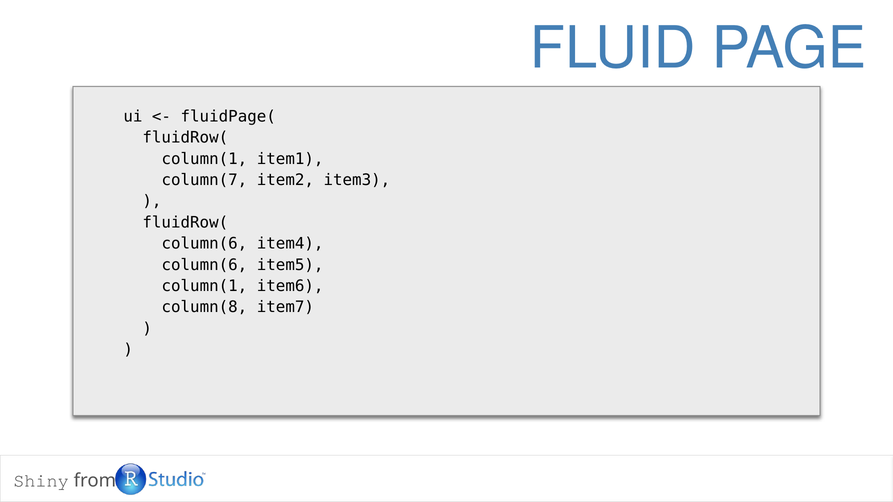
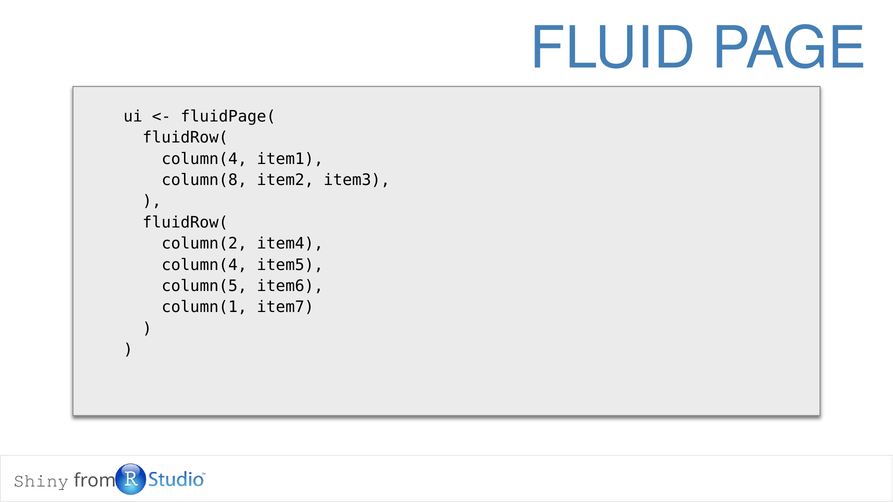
column(1: column(1 -> column(4 (204, 159)
column(7: column(7 -> column(8 (204, 180)
column(6: column(6 -> column(2 (204, 244)
column(6: column(6 -> column(4 (204, 265)
column(1: column(1 -> column(5 (204, 286)
column(8: column(8 -> column(1 (204, 307)
